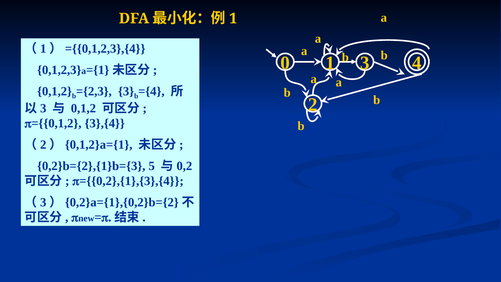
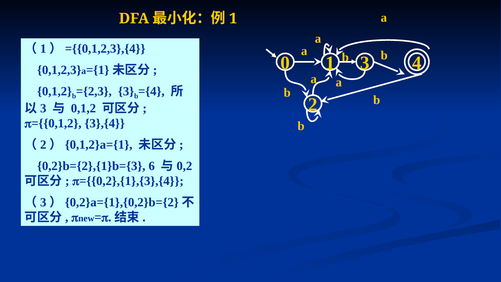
5: 5 -> 6 (152, 166)
